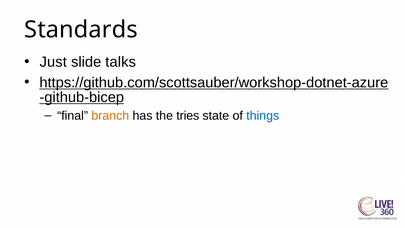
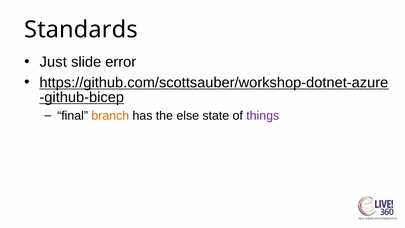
talks: talks -> error (121, 62)
tries: tries -> else (188, 116)
things colour: blue -> purple (263, 116)
